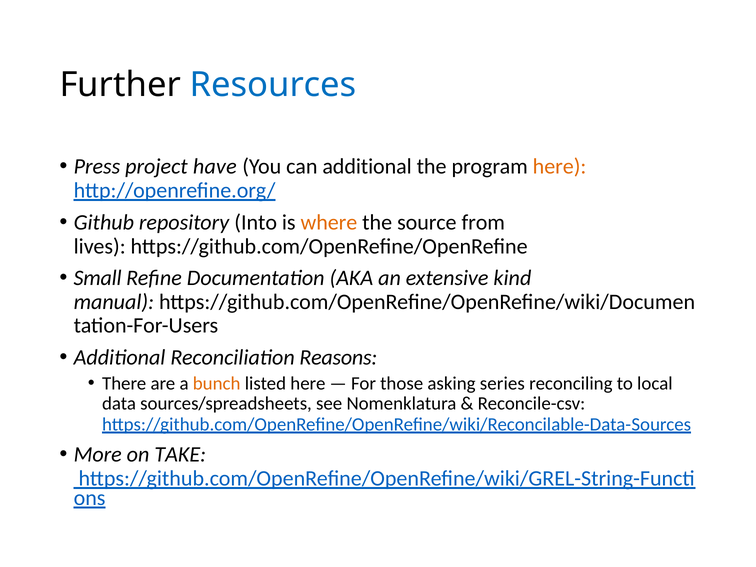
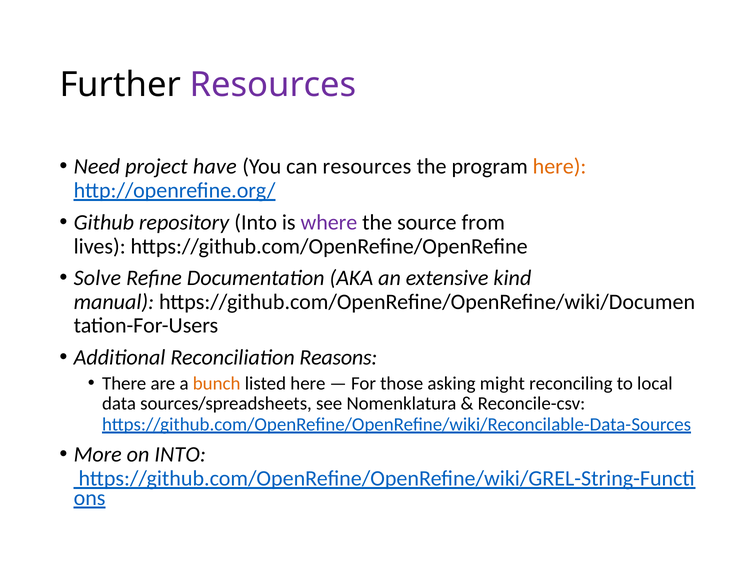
Resources colour: blue -> purple (273, 85)
Press: Press -> Need (97, 166)
can additional: additional -> resources (367, 166)
where colour: orange -> purple (329, 222)
Small: Small -> Solve (97, 278)
series: series -> might (502, 383)
on TAKE: TAKE -> INTO (180, 455)
